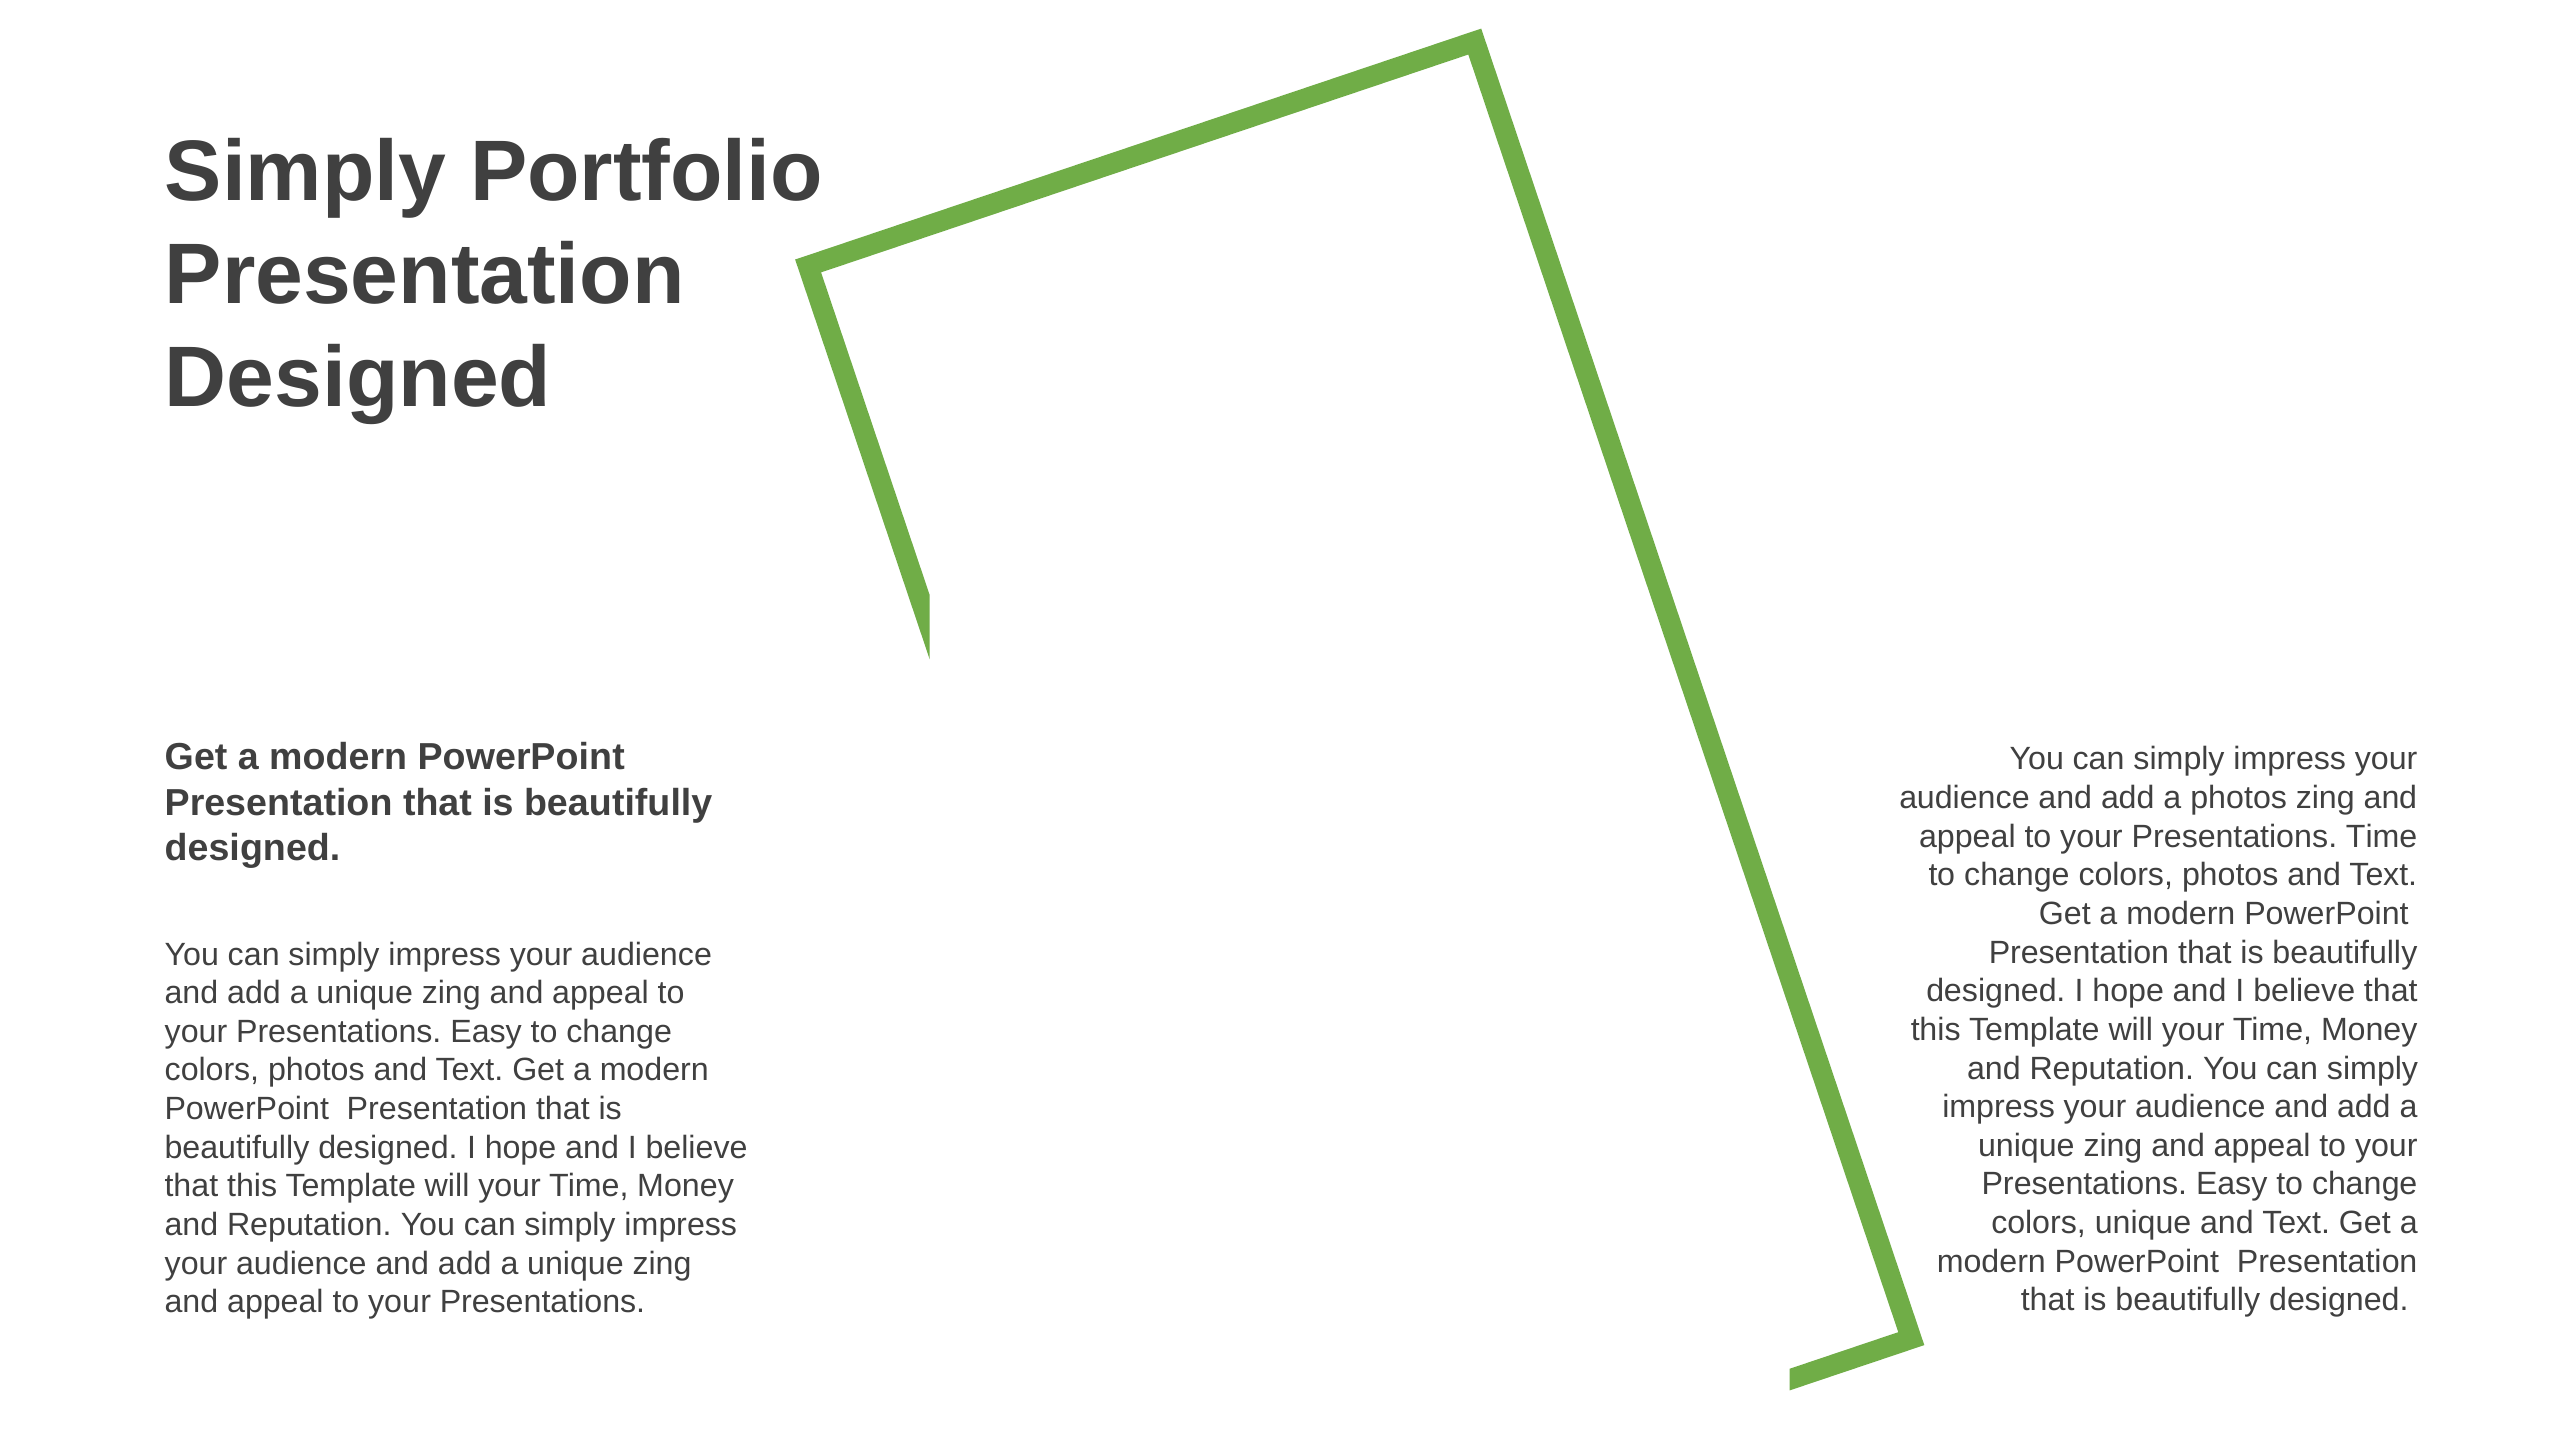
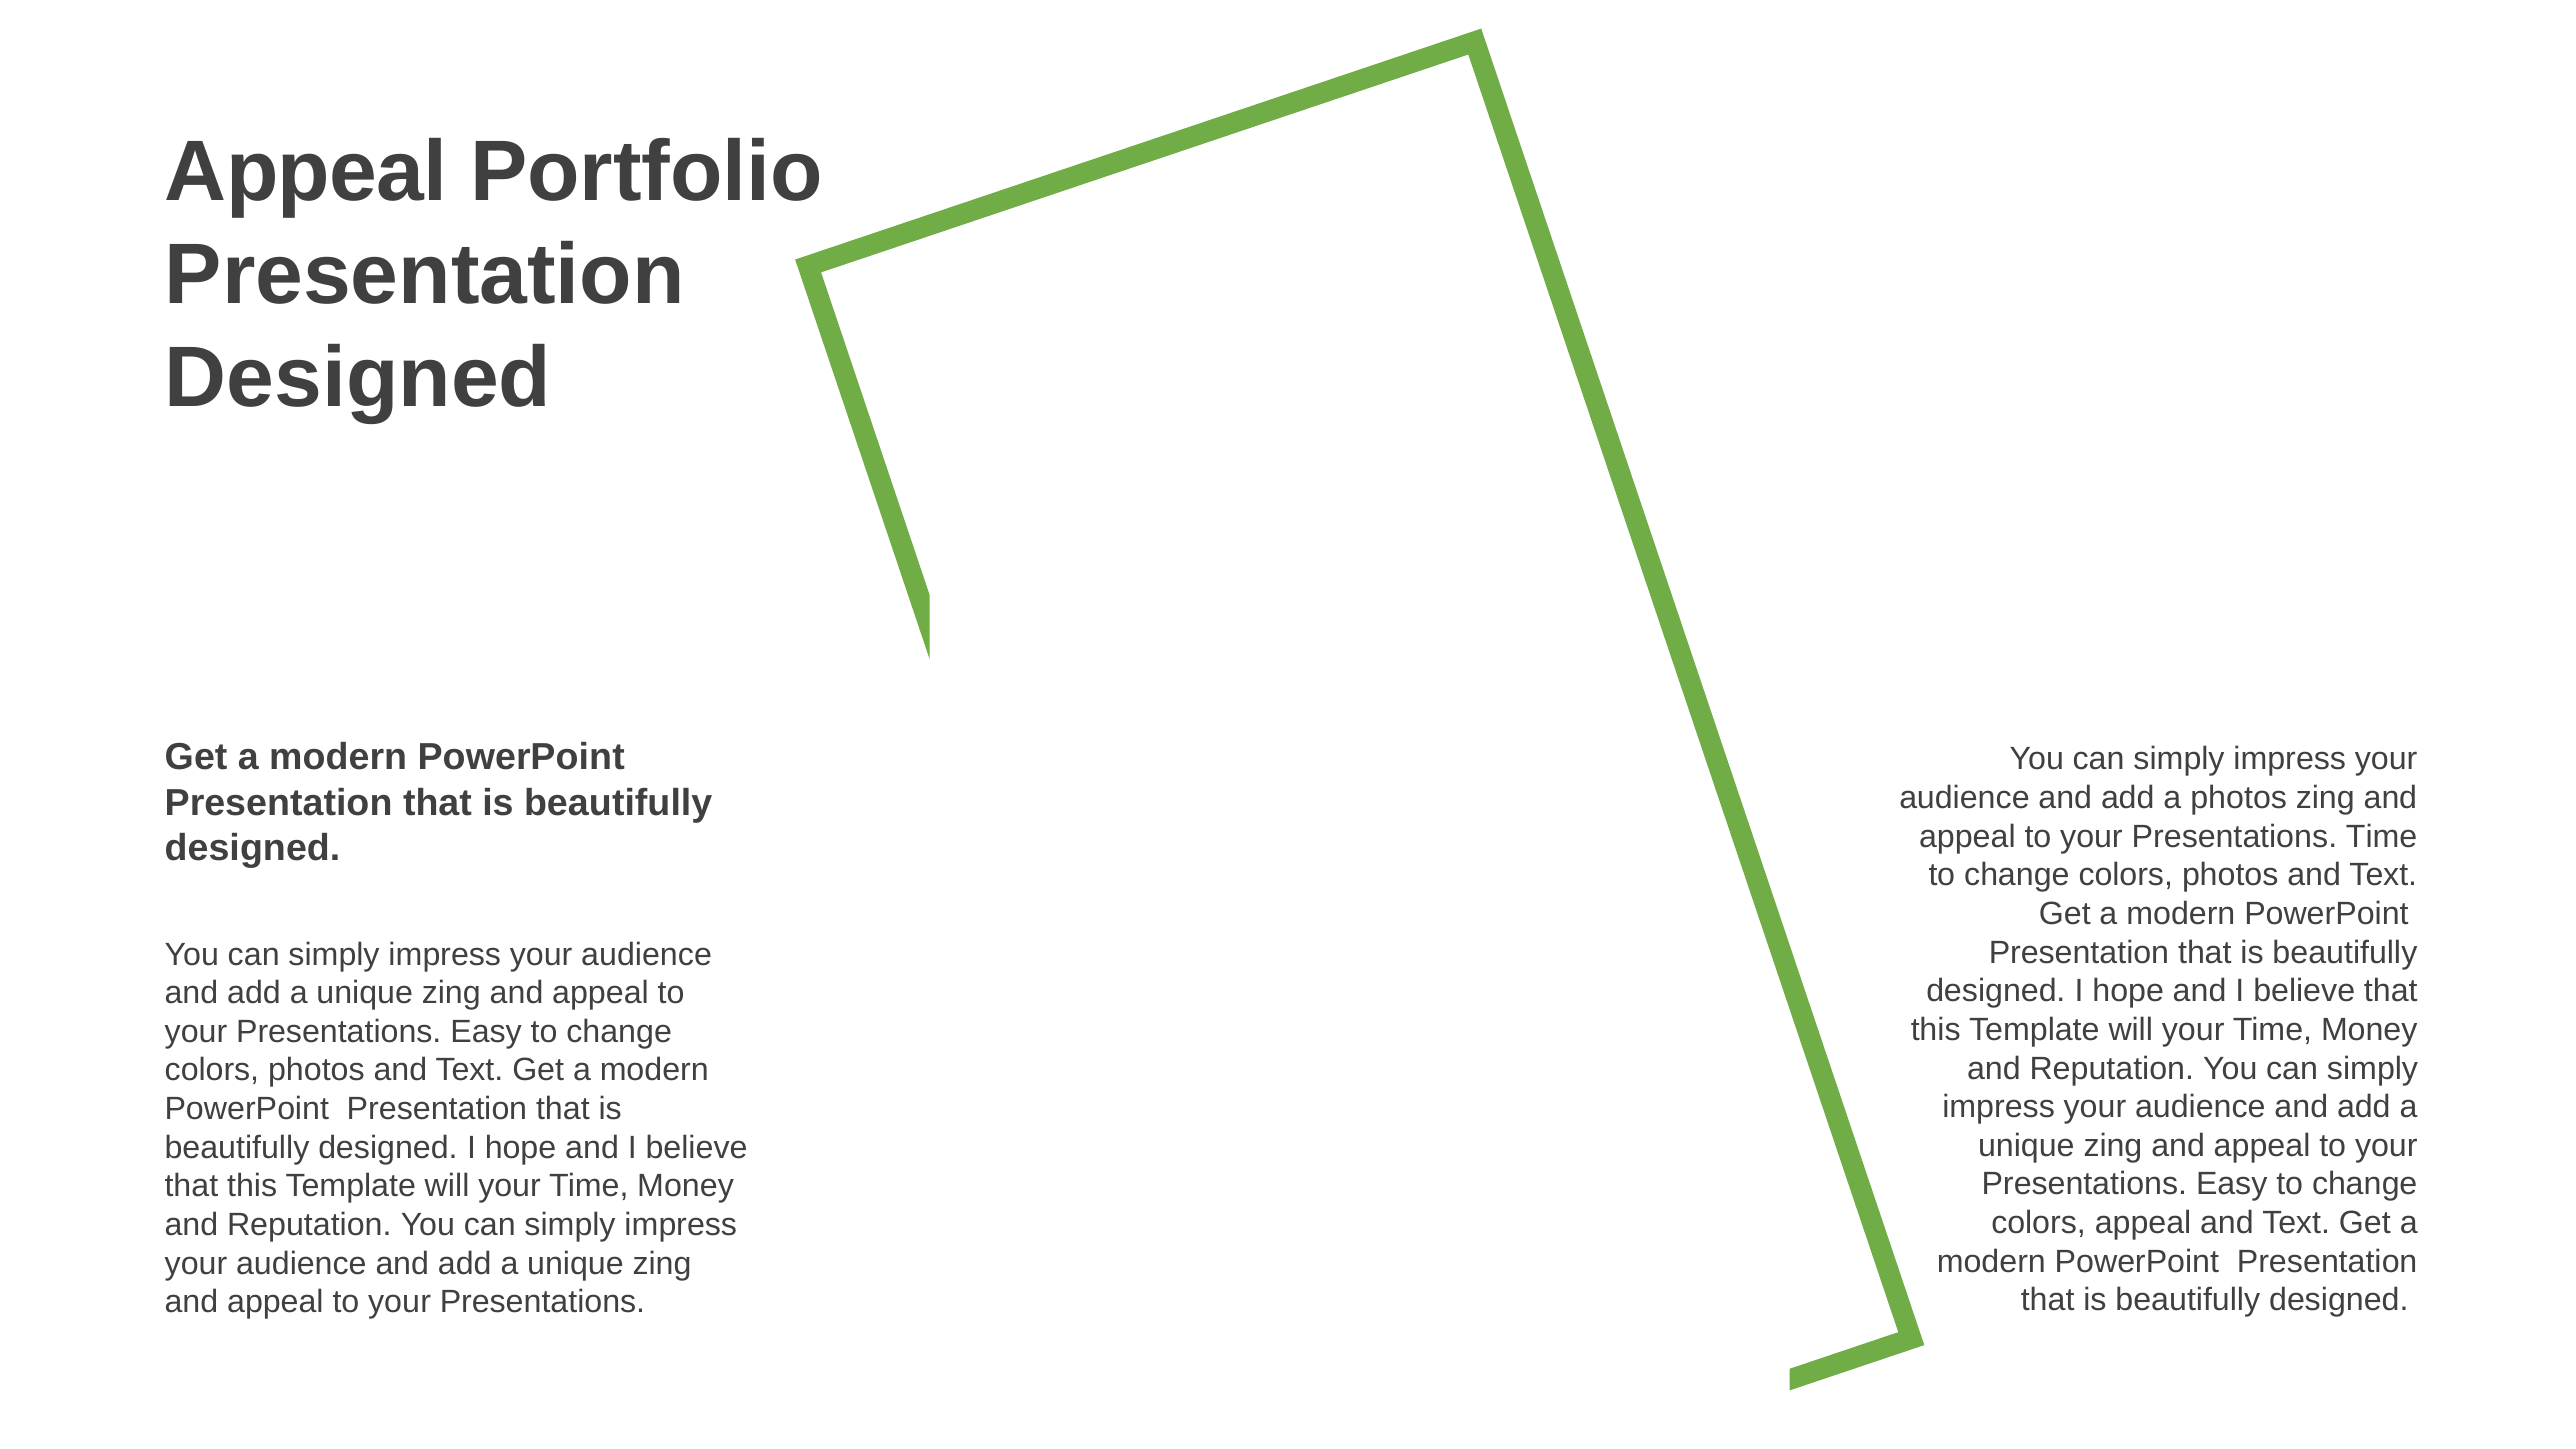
Simply: Simply -> Appeal (306, 172)
colors unique: unique -> appeal (2143, 1223)
